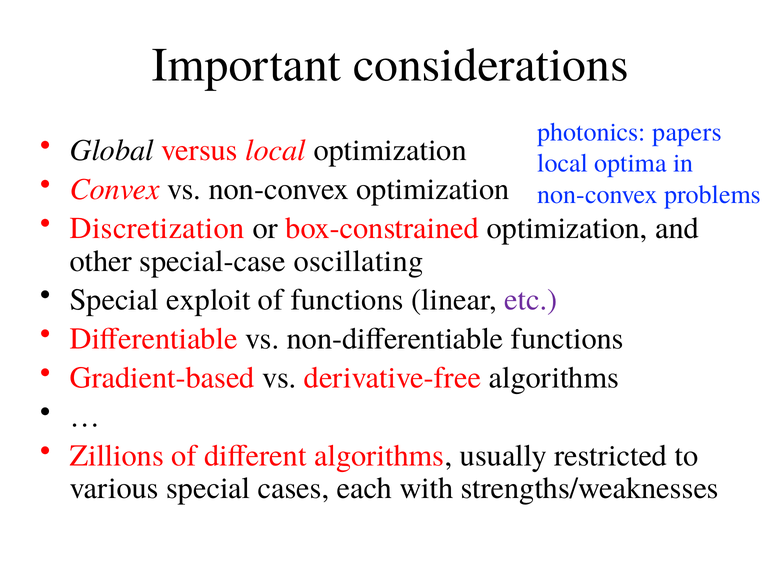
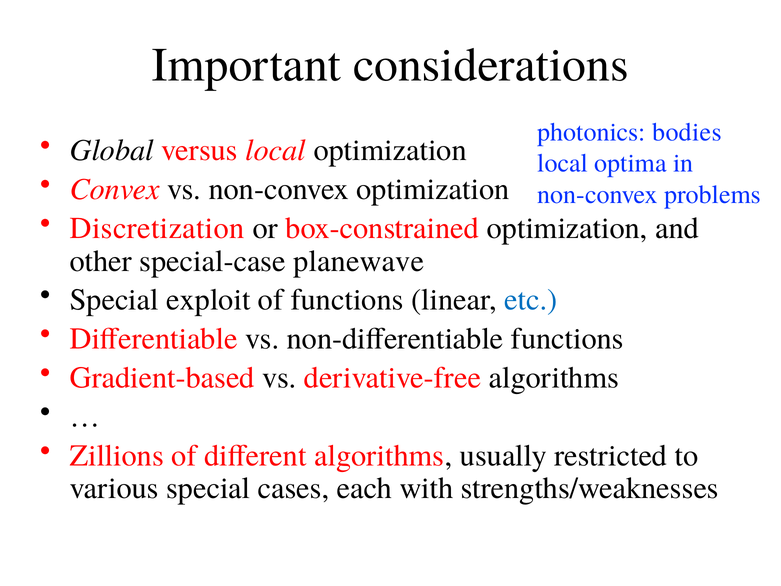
papers: papers -> bodies (687, 132)
oscillating: oscillating -> planewave (359, 261)
etc colour: purple -> blue (531, 300)
